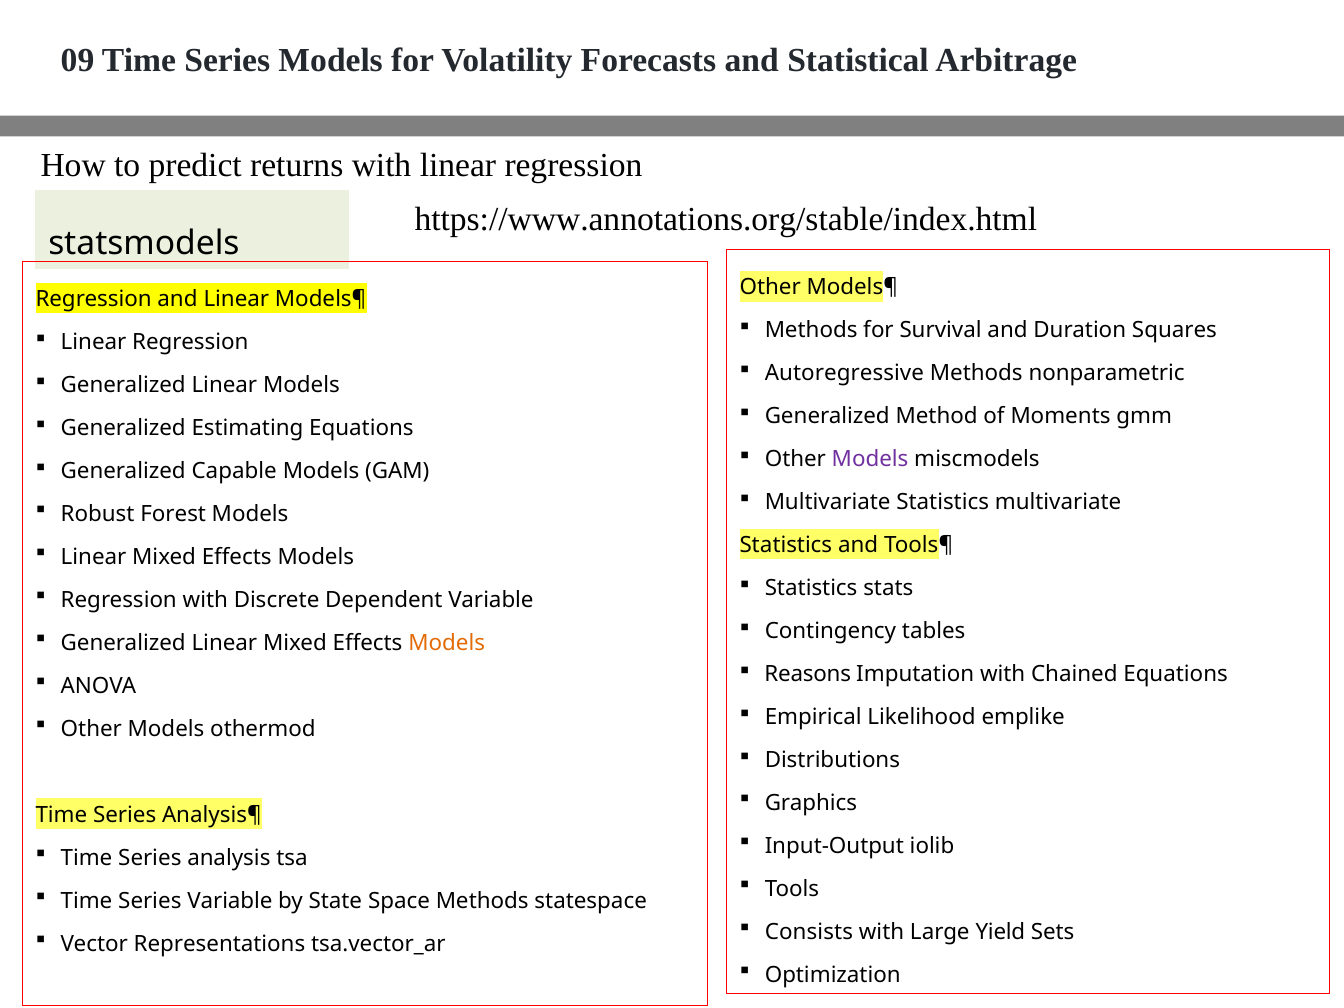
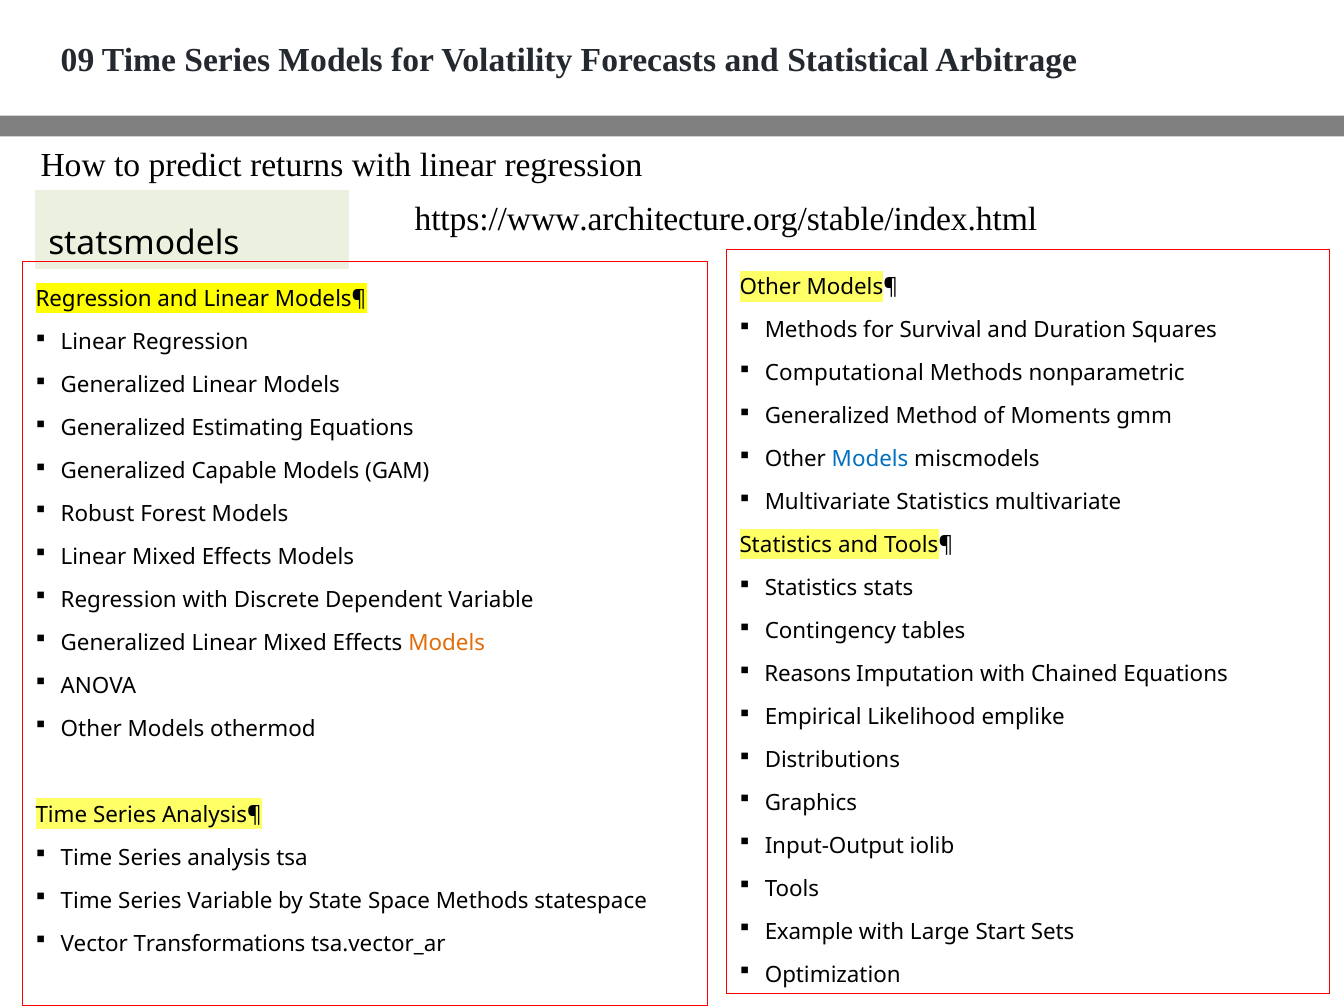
https://www.annotations.org/stable/index.html: https://www.annotations.org/stable/index.html -> https://www.architecture.org/stable/index.html (726, 220)
Autoregressive: Autoregressive -> Computational (844, 374)
Models colour: purple -> blue (870, 459)
Consists: Consists -> Example (809, 932)
Yield: Yield -> Start (1000, 932)
Representations: Representations -> Transformations (220, 944)
